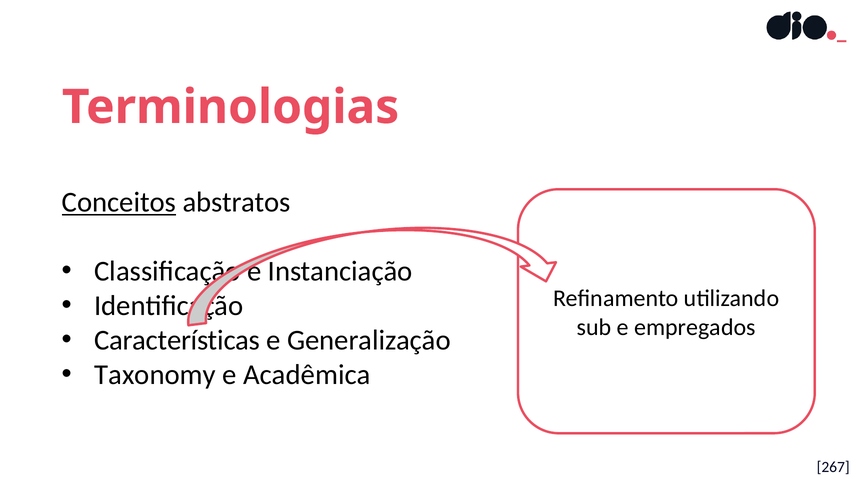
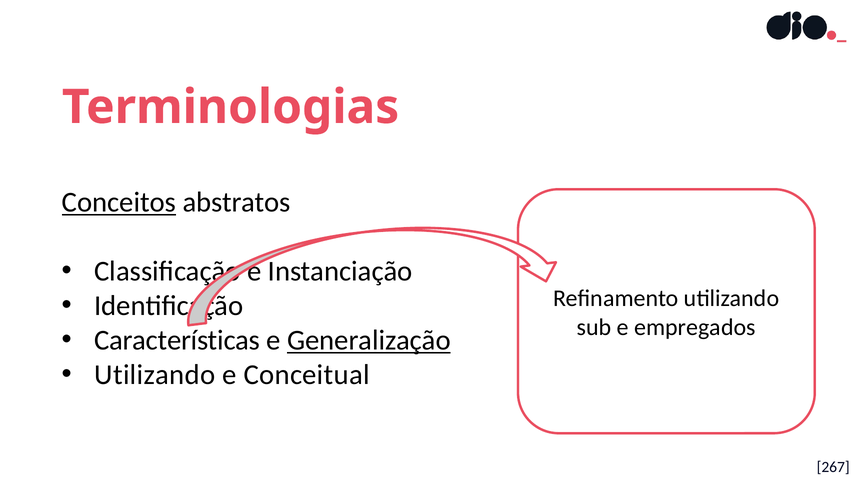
Generalização underline: none -> present (369, 340)
Taxonomy: Taxonomy -> Utilizando (155, 375)
Acadêmica: Acadêmica -> Conceitual (307, 375)
